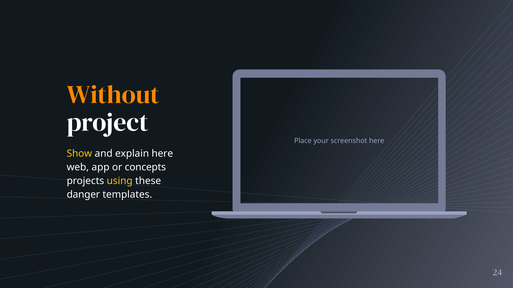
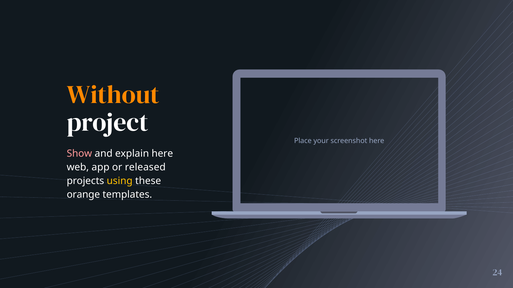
Show colour: yellow -> pink (79, 154)
concepts: concepts -> released (145, 168)
danger: danger -> orange (83, 195)
